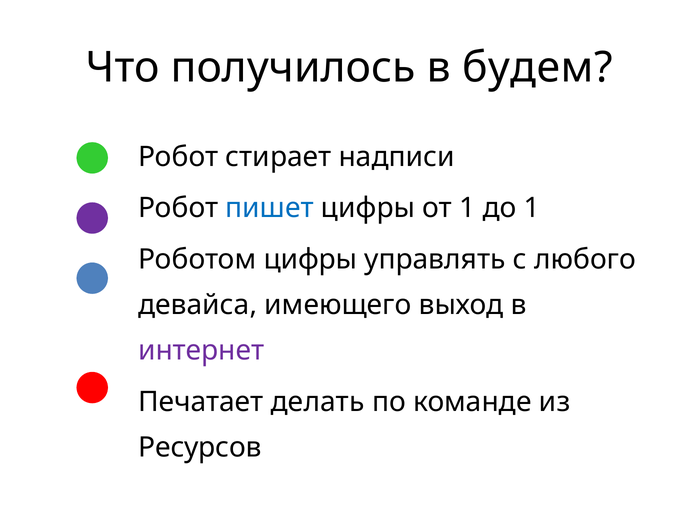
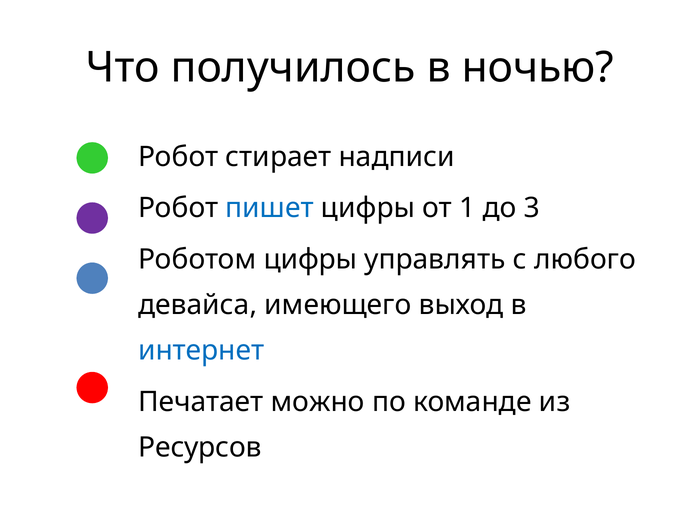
будем: будем -> ночью (538, 68)
до 1: 1 -> 3 (532, 208)
интернет colour: purple -> blue (201, 351)
делать: делать -> можно (318, 402)
